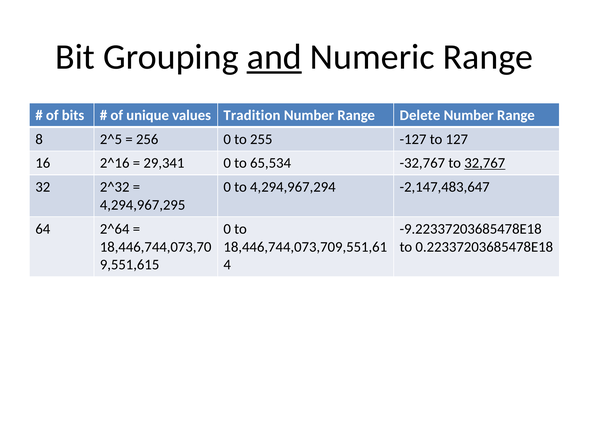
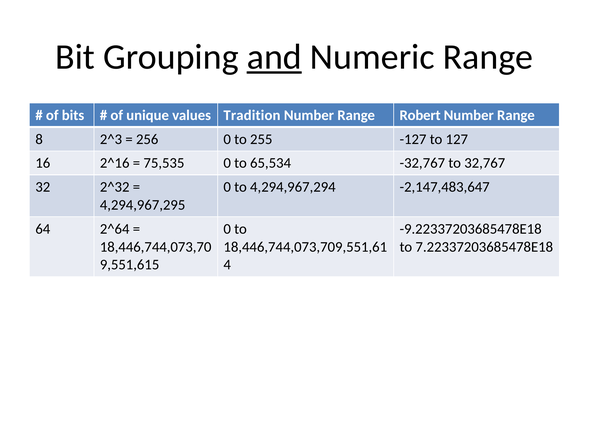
Delete: Delete -> Robert (420, 115)
2^5: 2^5 -> 2^3 (111, 139)
29,341: 29,341 -> 75,535 (164, 163)
32,767 underline: present -> none (485, 163)
0.22337203685478E18: 0.22337203685478E18 -> 7.22337203685478E18 (484, 247)
